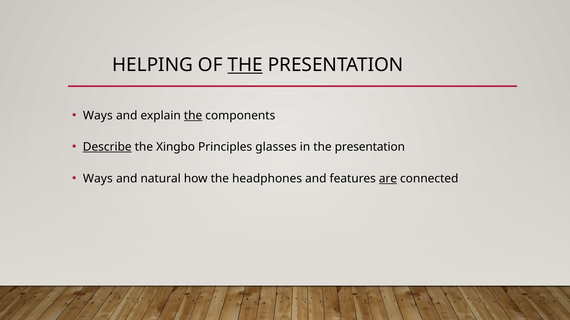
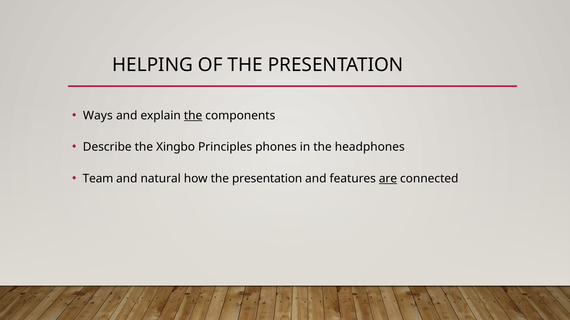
THE underline: present -> none (245, 65)
Describe underline: present -> none (107, 147)
glasses: glasses -> phones (276, 147)
in the presentation: presentation -> headphones (370, 147)
Ways: Ways -> Team (98, 179)
how the headphones: headphones -> presentation (267, 179)
